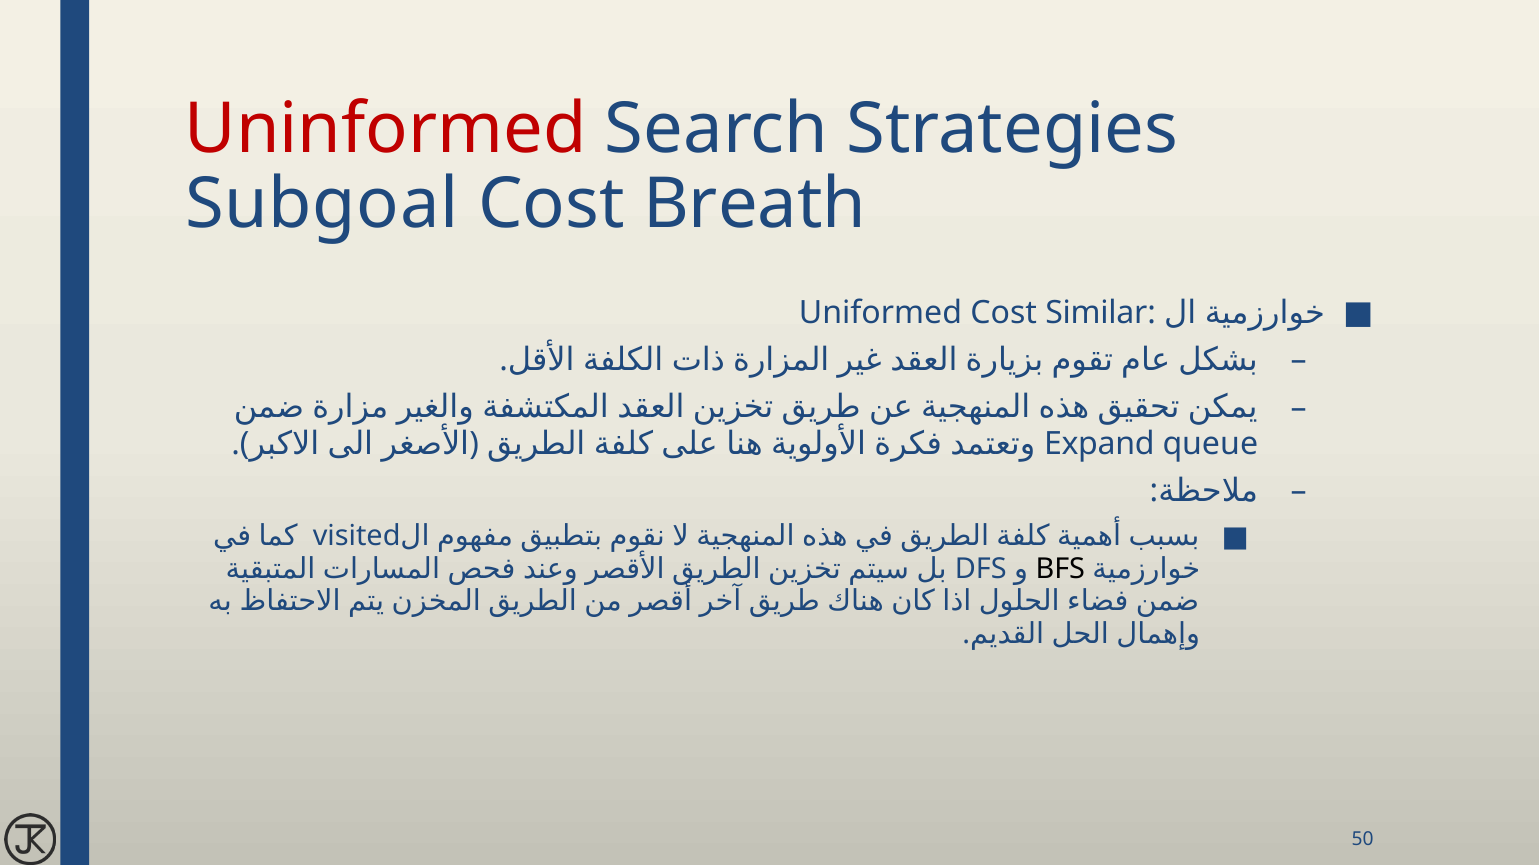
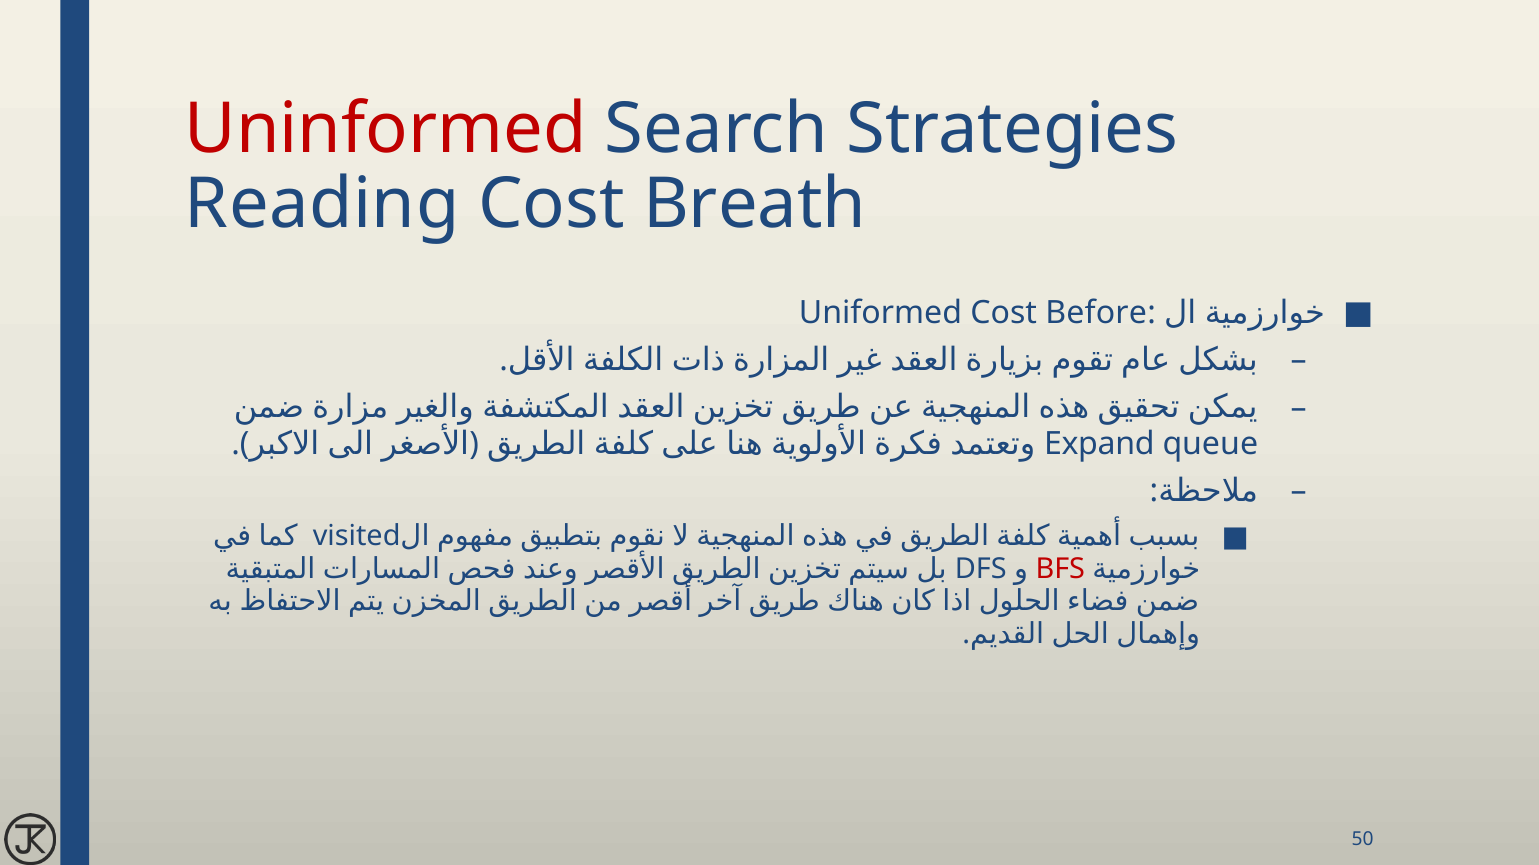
Subgoal: Subgoal -> Reading (322, 205)
Similar: Similar -> Before (1096, 313)
BFS colour: black -> red (1060, 569)
